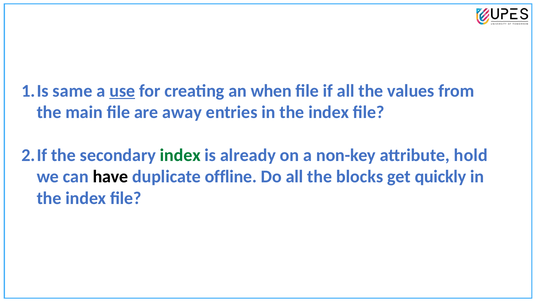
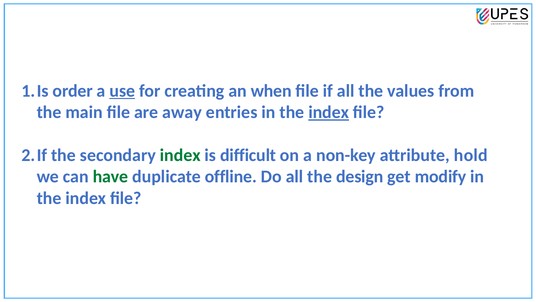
same: same -> order (73, 91)
index underline: none -> present (329, 112)
already: already -> difficult (248, 155)
have colour: black -> green (110, 176)
blocks: blocks -> design (360, 176)
quickly: quickly -> modify (441, 176)
